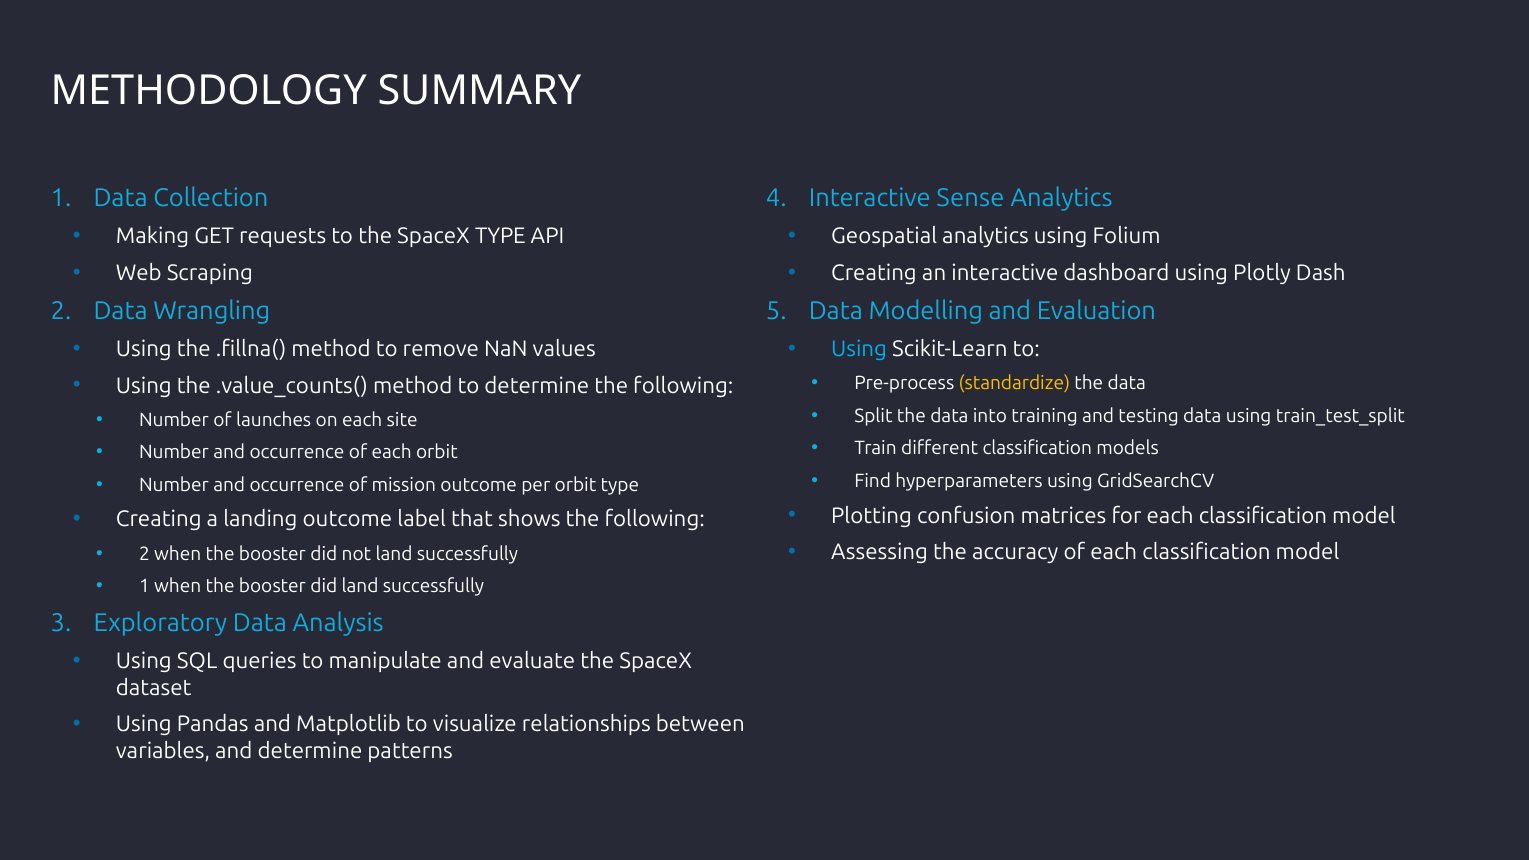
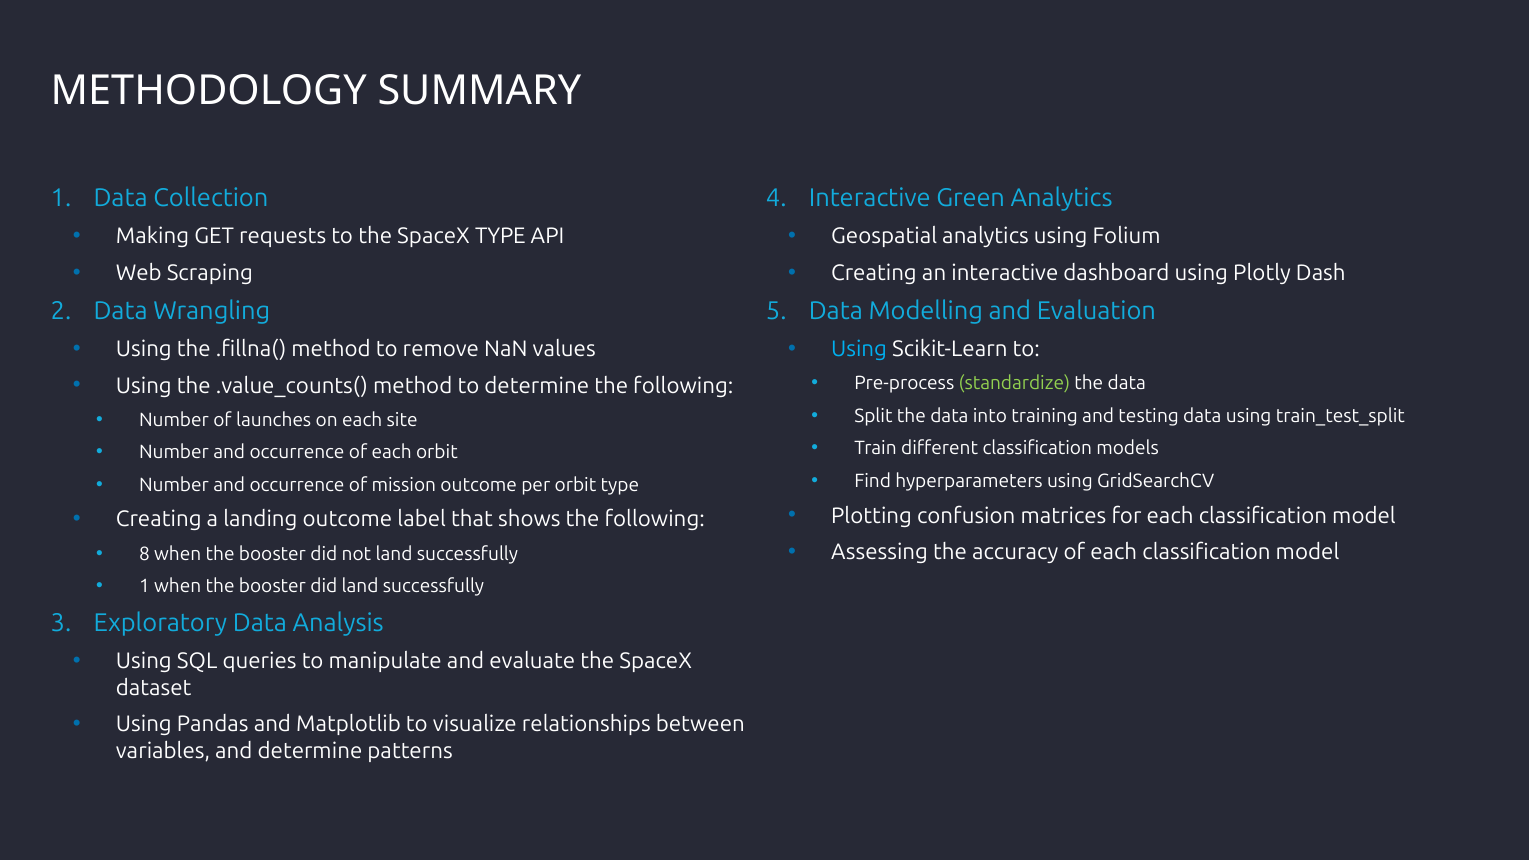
Sense: Sense -> Green (971, 199)
standardize colour: yellow -> light green (1014, 384)
2: 2 -> 8 (144, 554)
